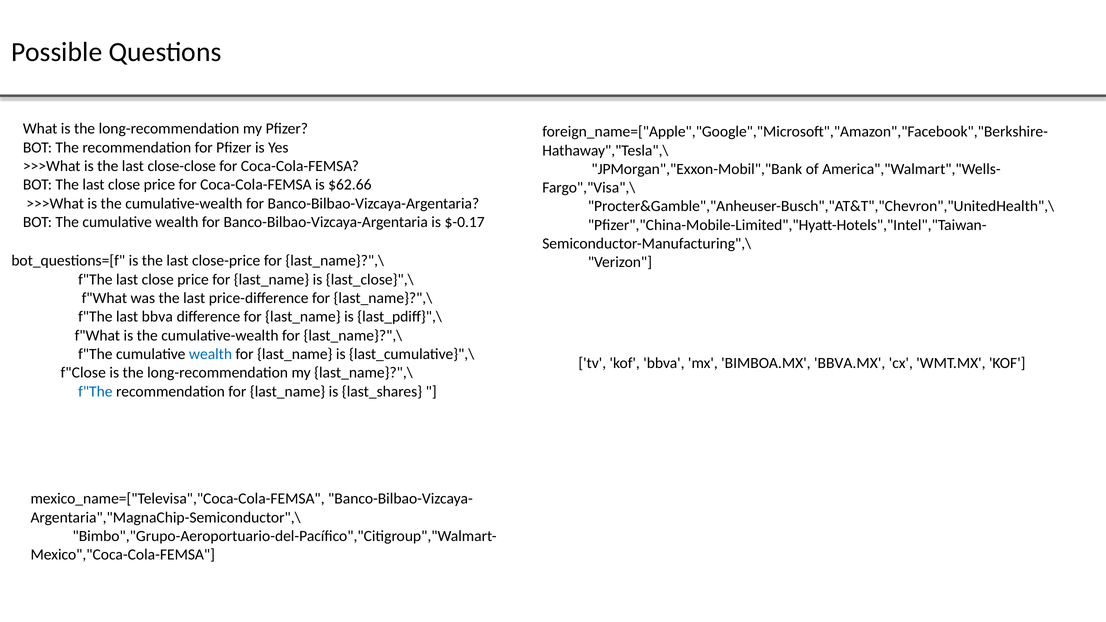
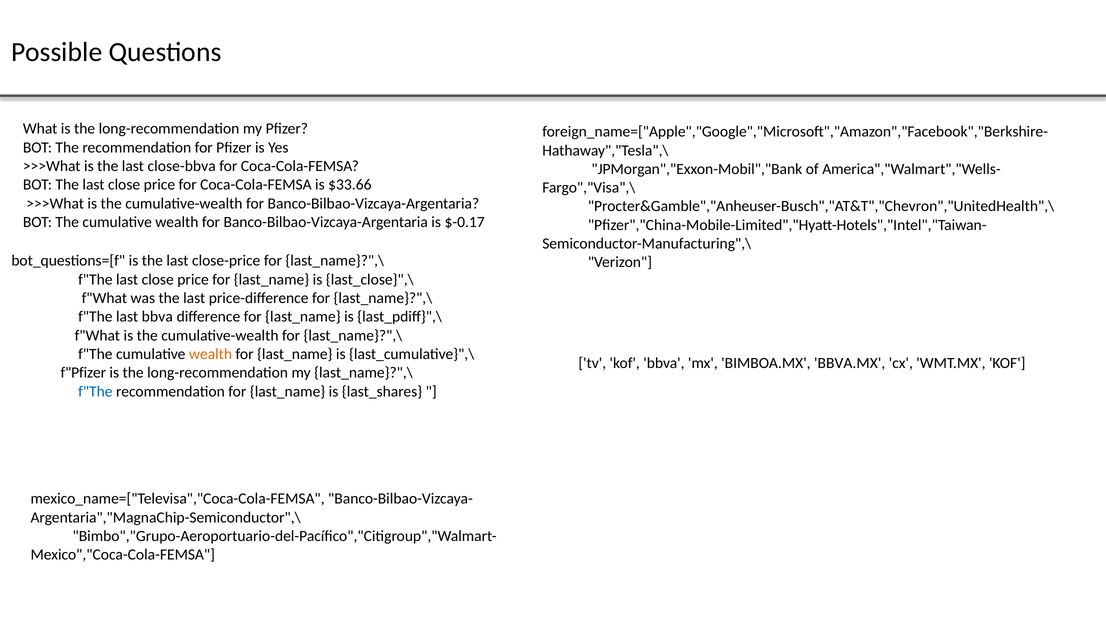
close-close: close-close -> close-bbva (182, 166)
$62.66: $62.66 -> $33.66 (350, 185)
wealth colour: blue -> orange (211, 354)
f"Close: f"Close -> f"Pfizer (83, 373)
